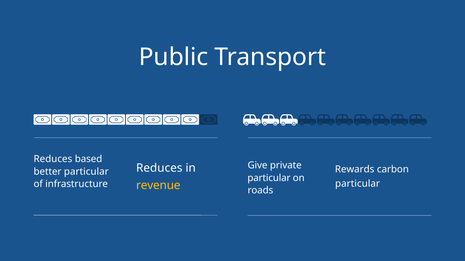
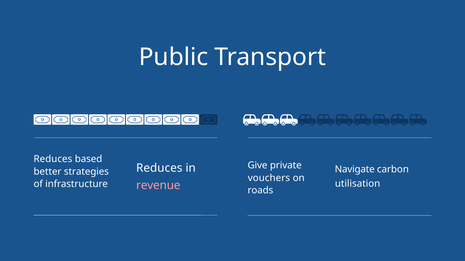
Rewards: Rewards -> Navigate (355, 170)
better particular: particular -> strategies (86, 172)
particular: particular -> vouchers (269, 178)
particular: particular -> utilisation (358, 184)
revenue colour: yellow -> pink (158, 186)
